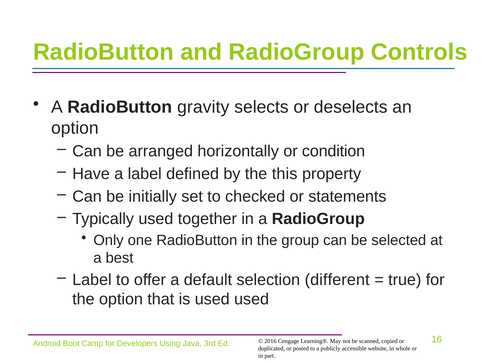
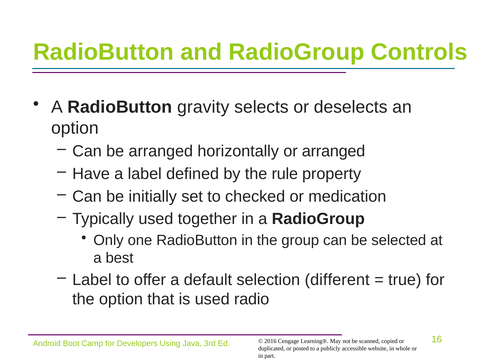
or condition: condition -> arranged (334, 151)
this: this -> rule (285, 173)
statements: statements -> medication (347, 196)
used used: used -> radio (252, 299)
